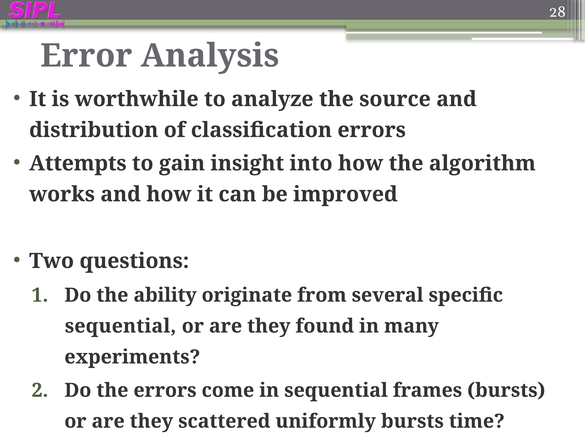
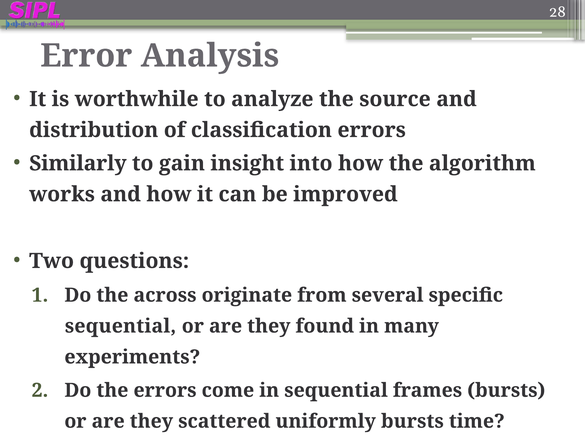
Attempts: Attempts -> Similarly (78, 163)
ability: ability -> across (165, 295)
